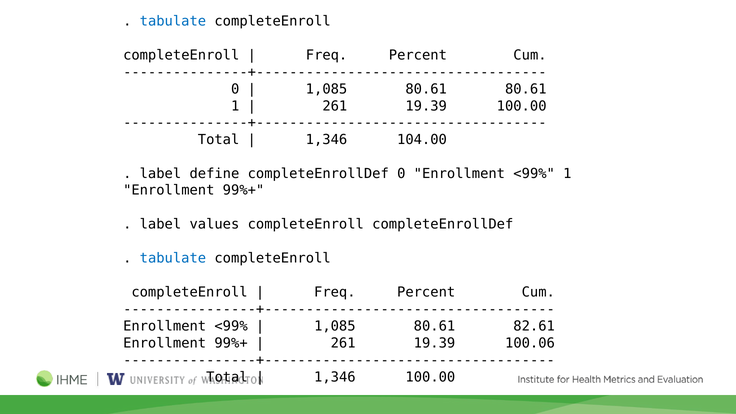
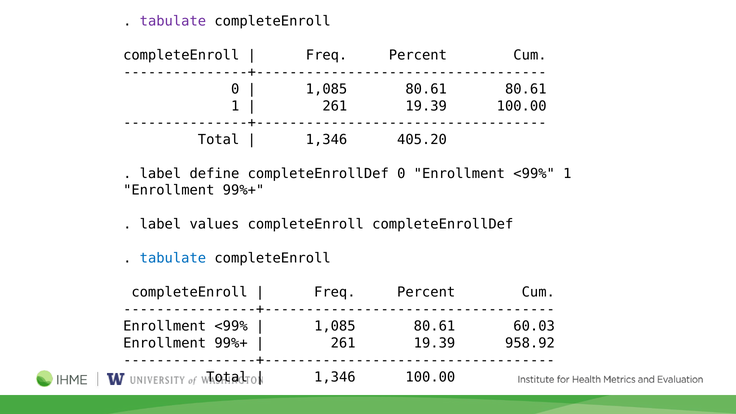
tabulate colour: blue -> purple (173, 21)
104.00: 104.00 -> 405.20 (422, 140)
82.61: 82.61 -> 60.03 (534, 326)
100.06: 100.06 -> 958.92 (530, 343)
